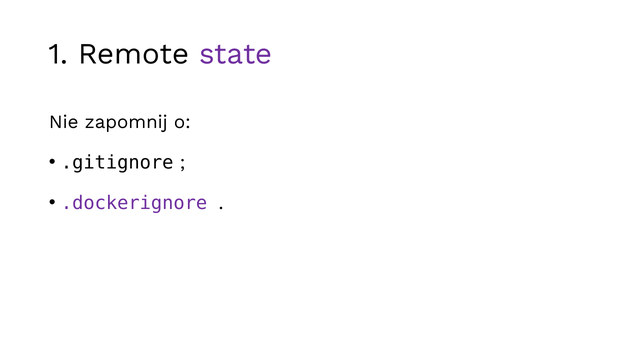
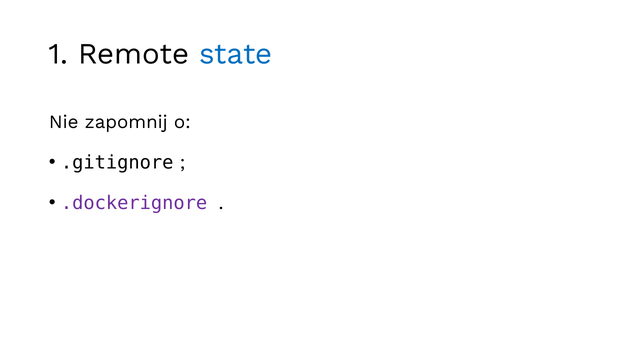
state colour: purple -> blue (236, 54)
